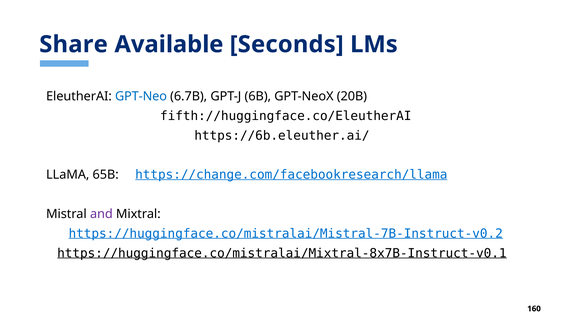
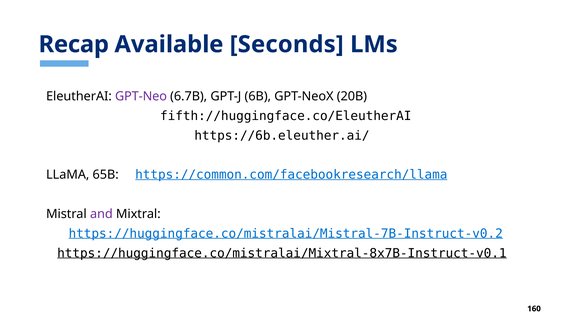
Share: Share -> Recap (74, 44)
GPT-Neo colour: blue -> purple (141, 96)
https://change.com/facebookresearch/llama: https://change.com/facebookresearch/llama -> https://common.com/facebookresearch/llama (291, 175)
